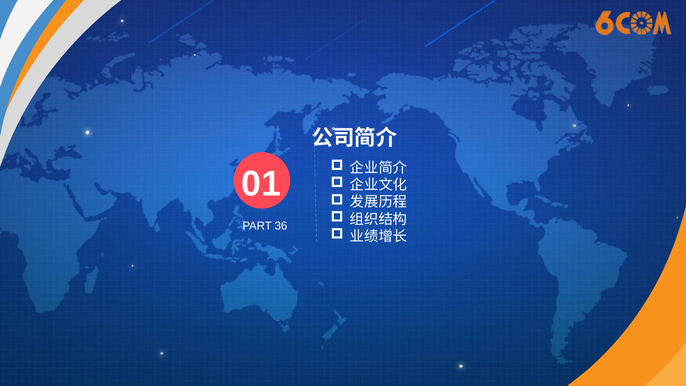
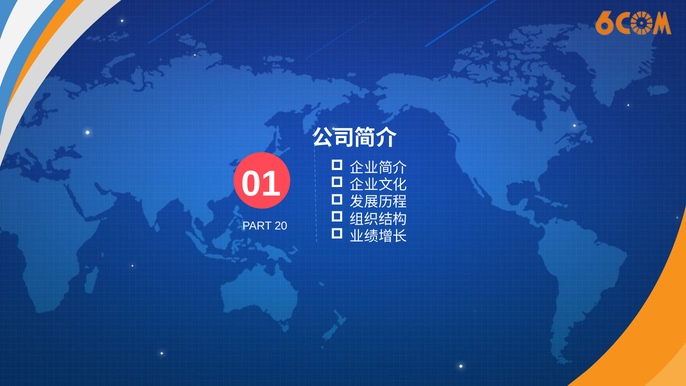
36: 36 -> 20 (281, 226)
